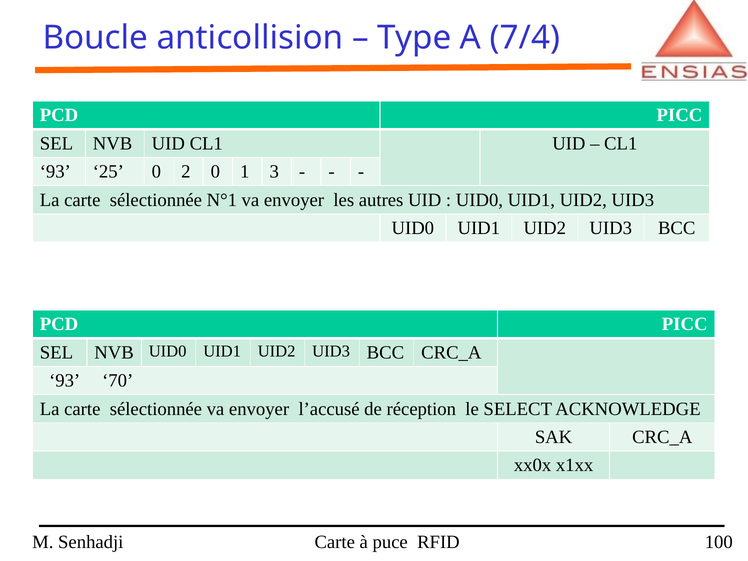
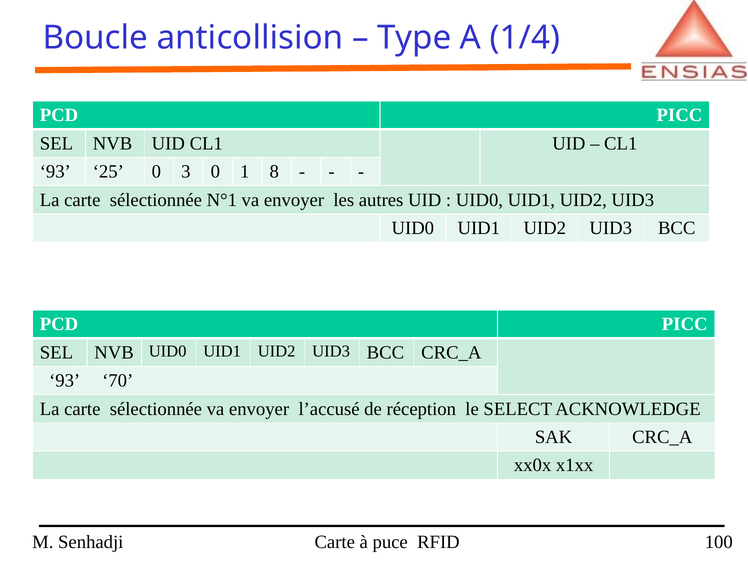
7/4: 7/4 -> 1/4 (525, 38)
2: 2 -> 3 (186, 172)
3: 3 -> 8 (274, 172)
